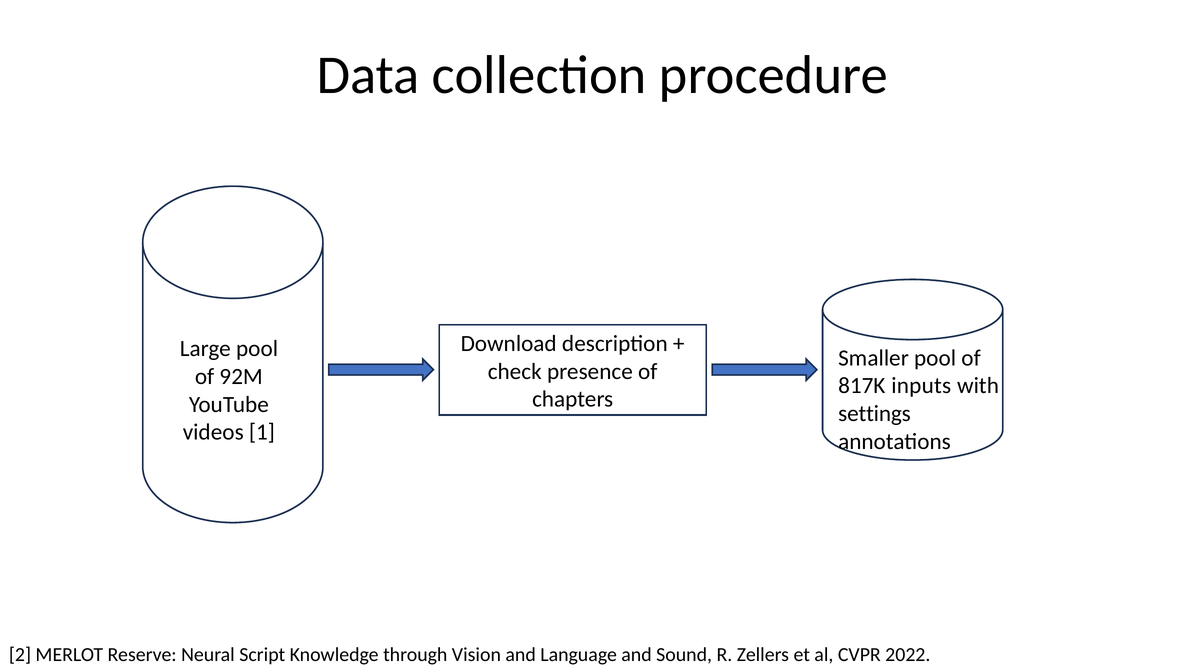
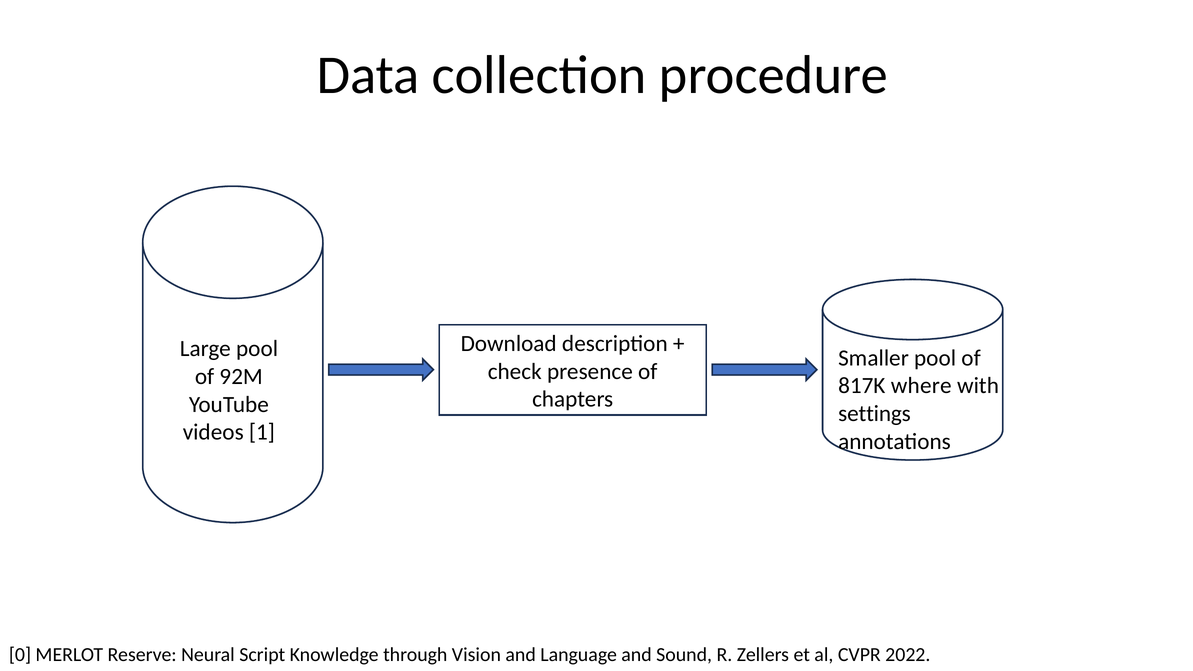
inputs: inputs -> where (921, 386)
2: 2 -> 0 (20, 655)
